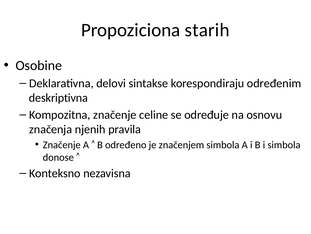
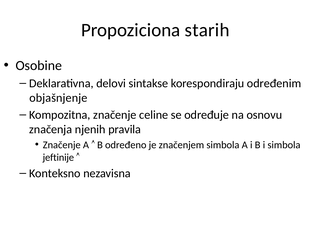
deskriptivna: deskriptivna -> objašnjenje (58, 98)
donose: donose -> jeftinije (58, 157)
